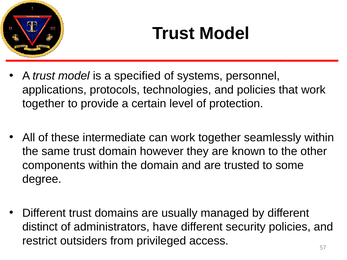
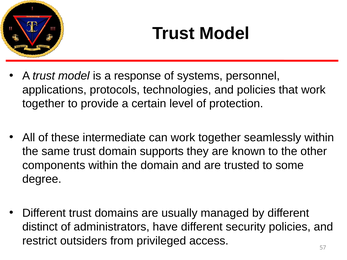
specified: specified -> response (138, 76)
however: however -> supports (162, 152)
